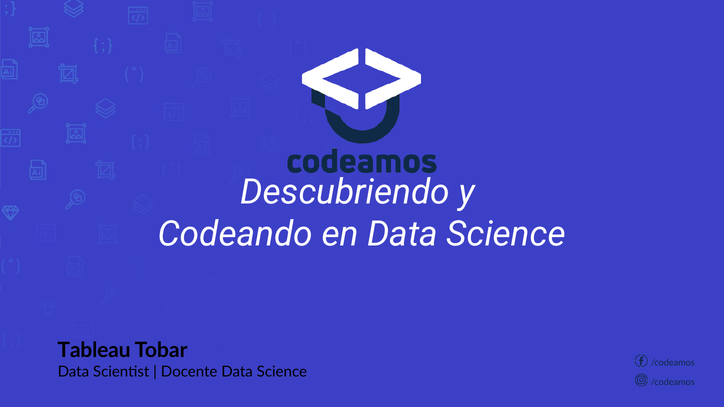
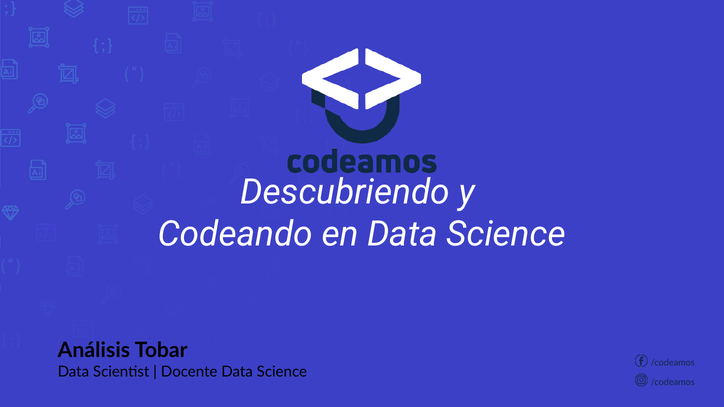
Tableau: Tableau -> Análisis (94, 351)
